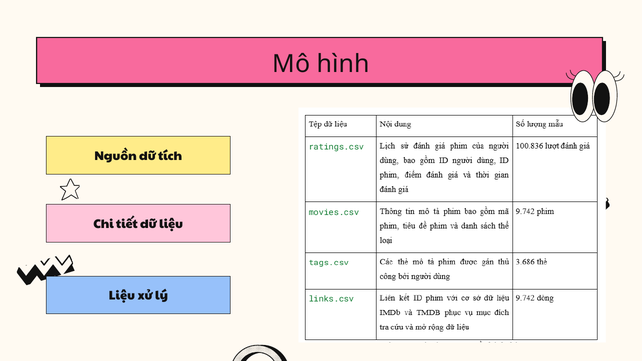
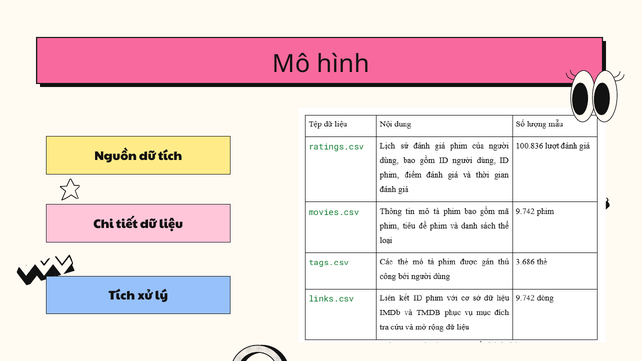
Liệu: Liệu -> Tích (122, 296)
